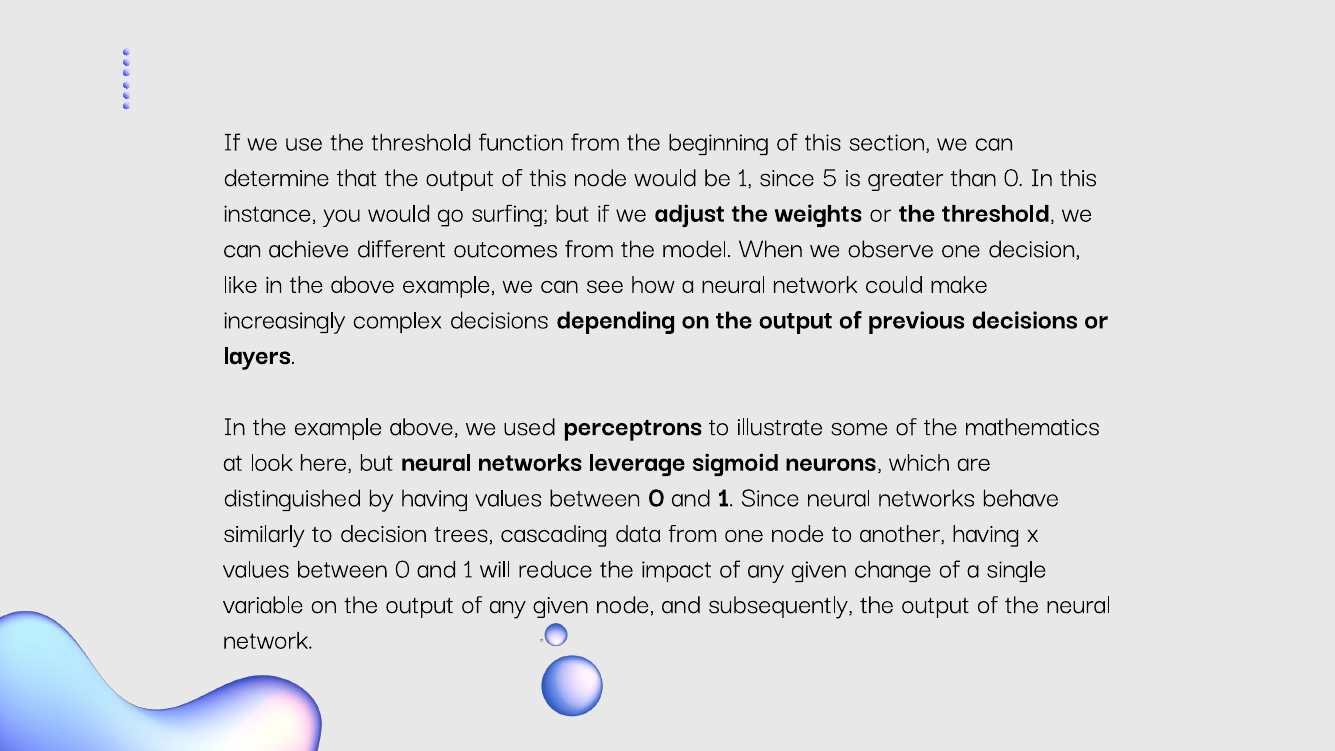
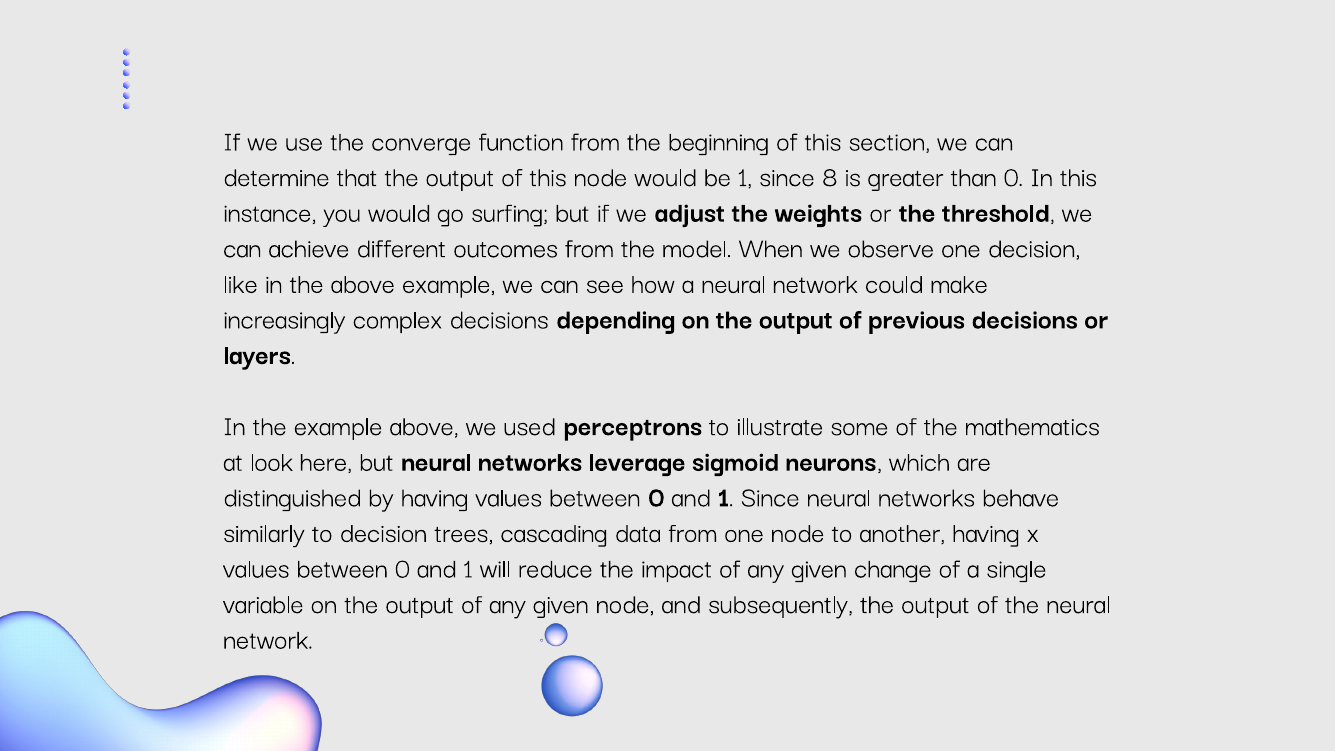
use the threshold: threshold -> converge (421, 141)
5: 5 -> 8 (830, 176)
